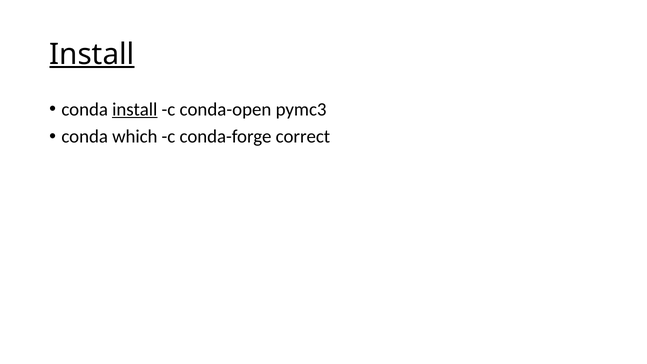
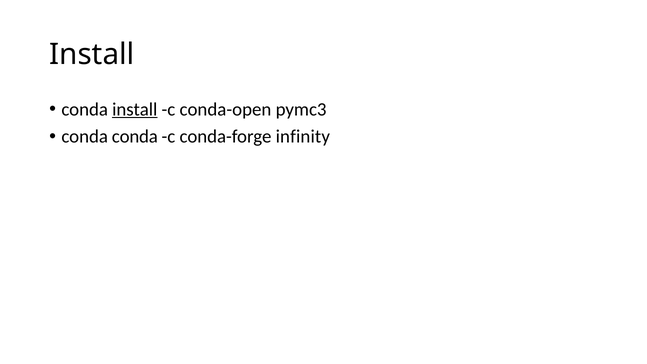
Install underline: present -> none (92, 54)
conda which: which -> conda (135, 137)
correct: correct -> infinity (303, 137)
